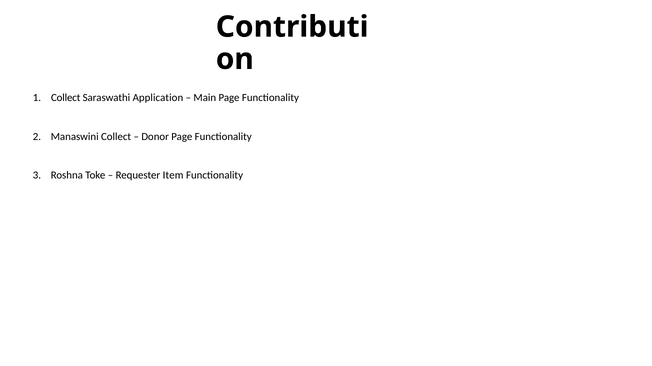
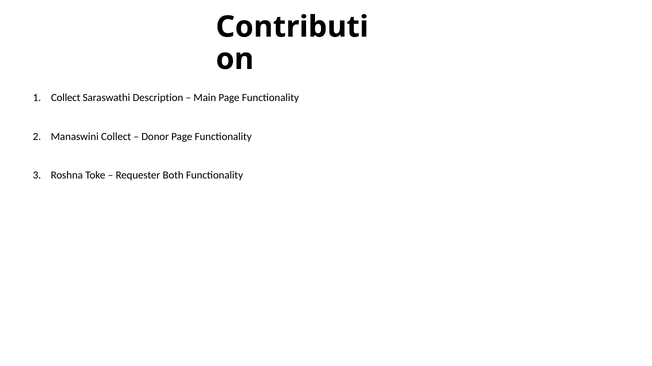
Application: Application -> Description (158, 98)
Item: Item -> Both (173, 175)
